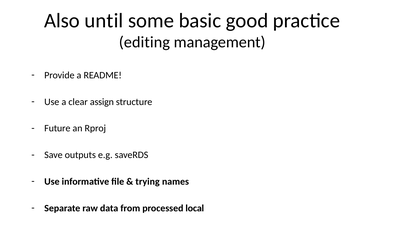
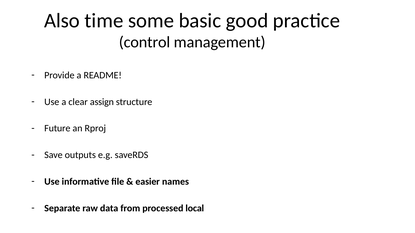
until: until -> time (104, 21)
editing: editing -> control (145, 42)
trying: trying -> easier (148, 182)
